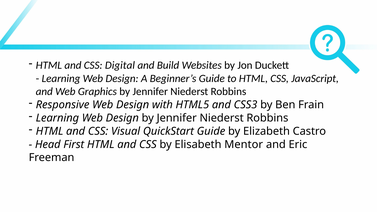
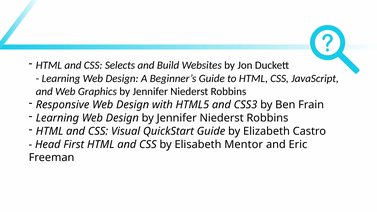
Digital: Digital -> Selects (120, 65)
